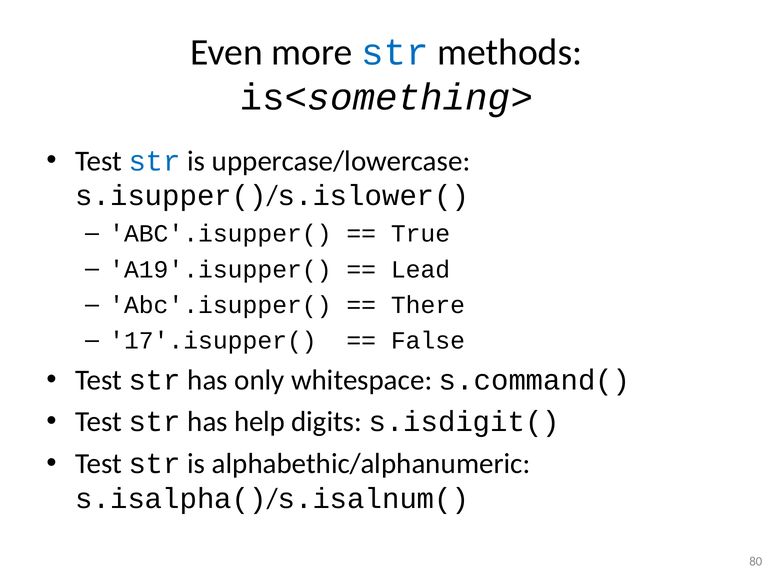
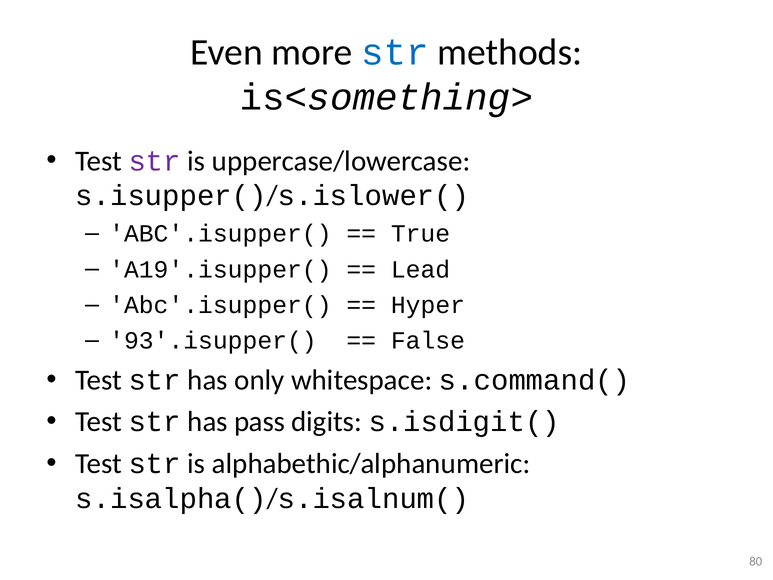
str colour: blue -> purple (155, 161)
There: There -> Hyper (428, 305)
17'.isupper(: 17'.isupper( -> 93'.isupper( (213, 341)
help: help -> pass (260, 422)
